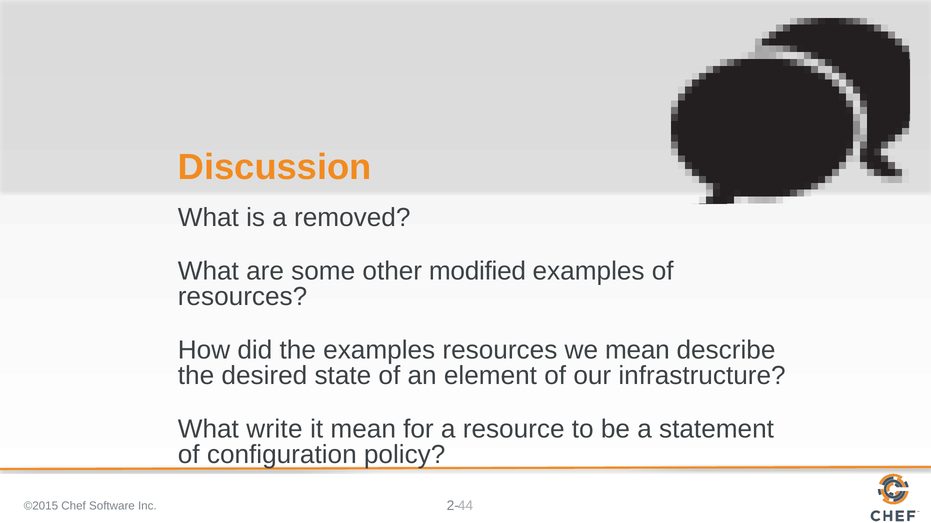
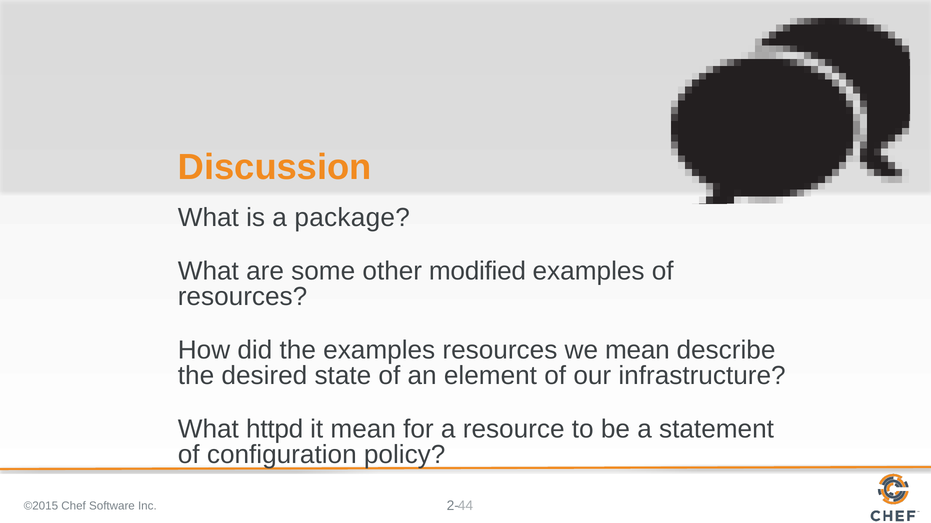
removed: removed -> package (352, 218)
write: write -> httpd (275, 430)
